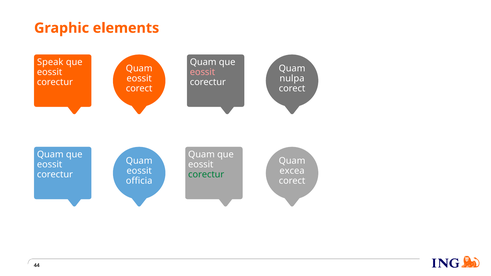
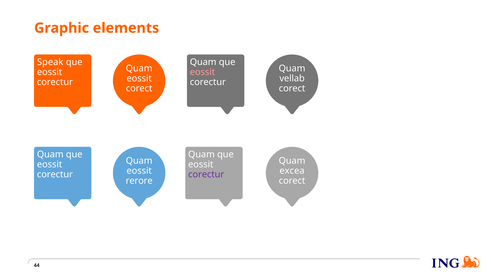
nulpa: nulpa -> vellab (292, 79)
corectur colour: green -> purple (206, 175)
officia: officia -> rerore (139, 181)
